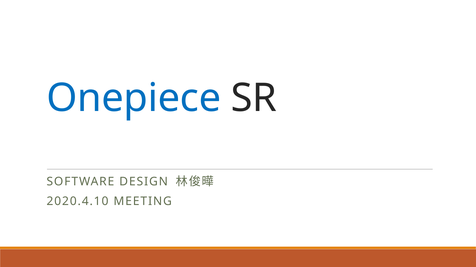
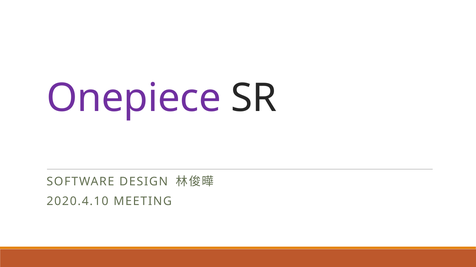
Onepiece colour: blue -> purple (134, 98)
